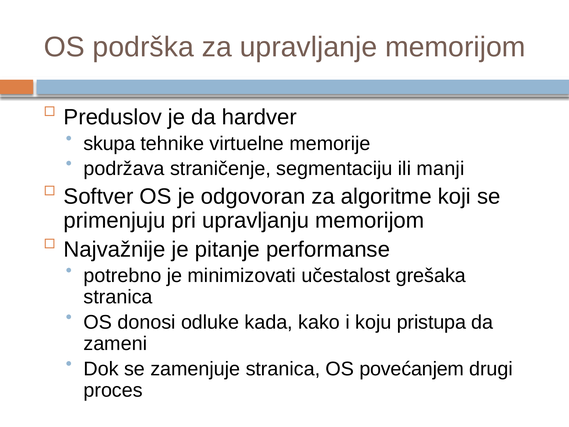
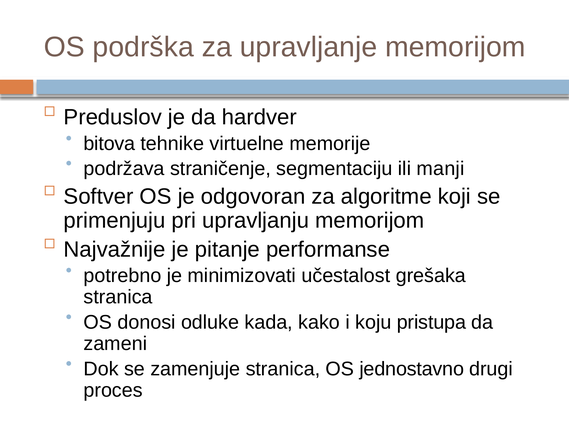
skupa: skupa -> bitova (109, 143)
povećanjem: povećanjem -> jednostavno (412, 369)
